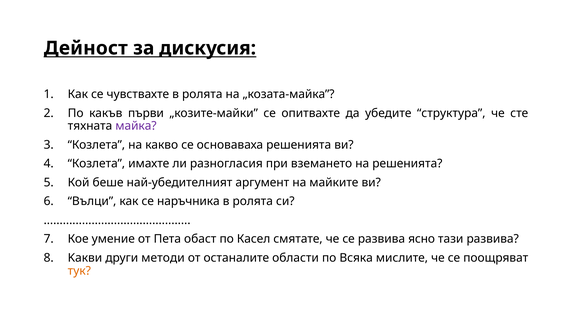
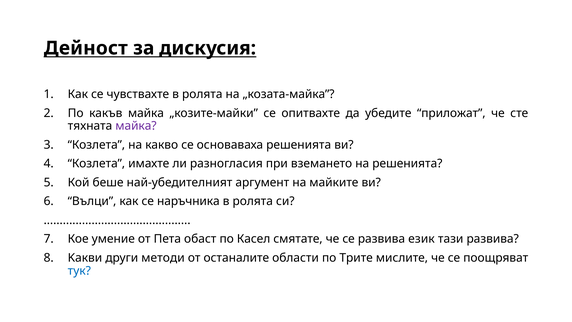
какъв първи: първи -> майка (146, 113)
структура: структура -> приложат (451, 113)
ясно: ясно -> език (421, 239)
Всяка: Всяка -> Трите (356, 258)
тук colour: orange -> blue (79, 271)
